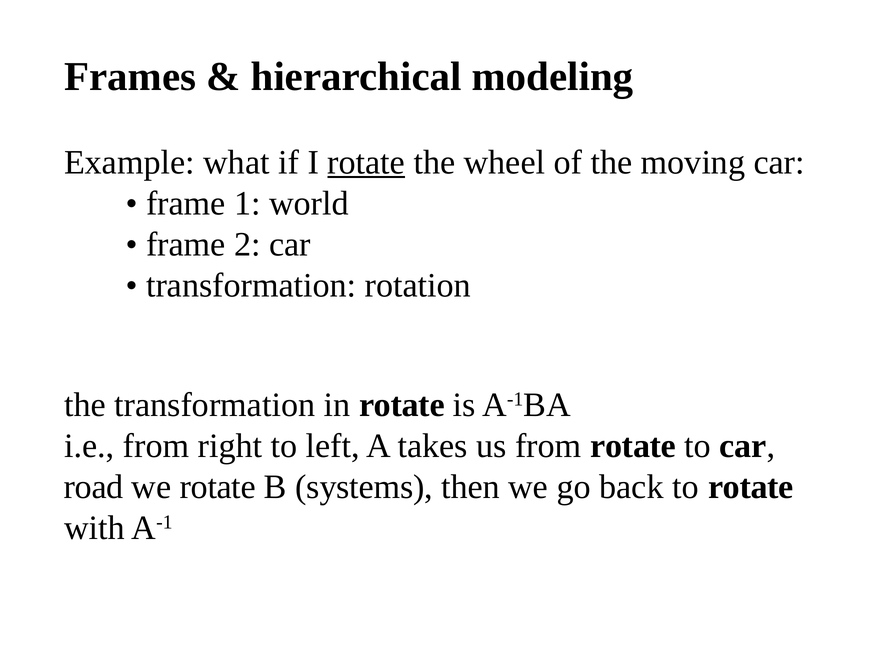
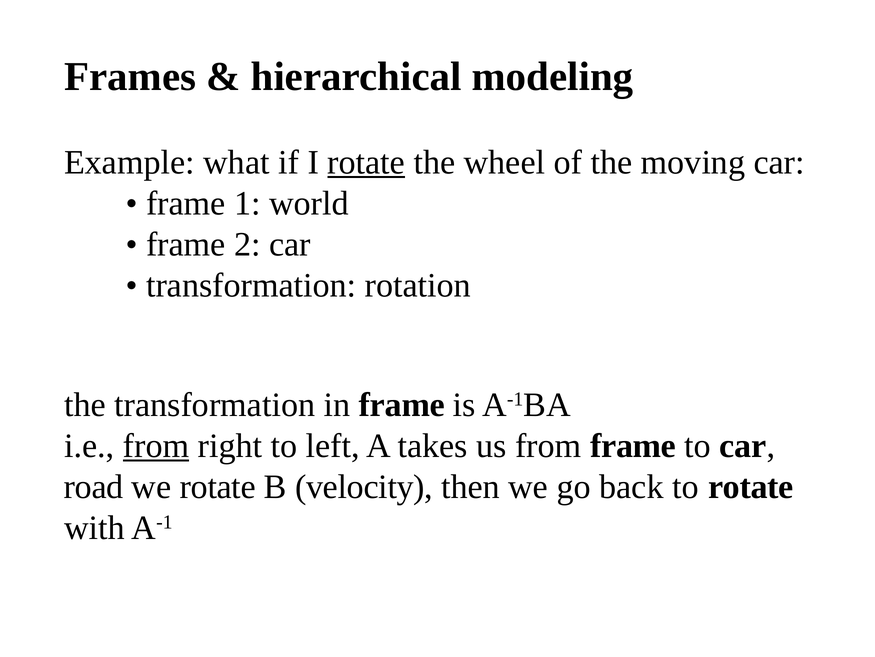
in rotate: rotate -> frame (402, 404)
from underline: none -> present (156, 445)
from rotate: rotate -> frame (633, 445)
systems: systems -> velocity (364, 486)
